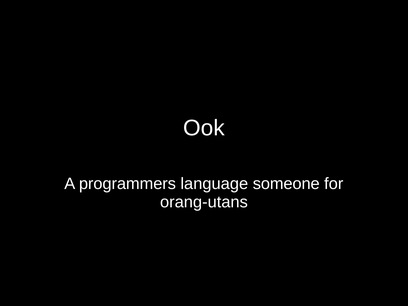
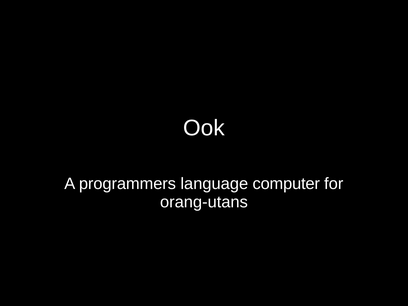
someone: someone -> computer (286, 184)
